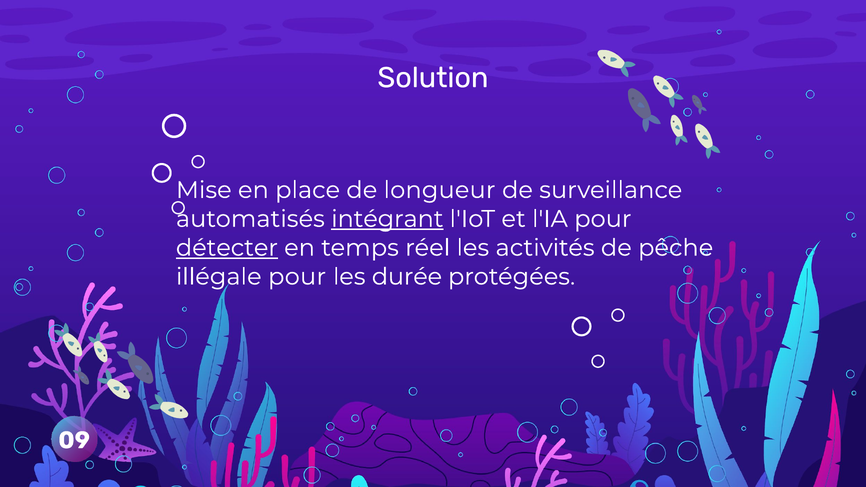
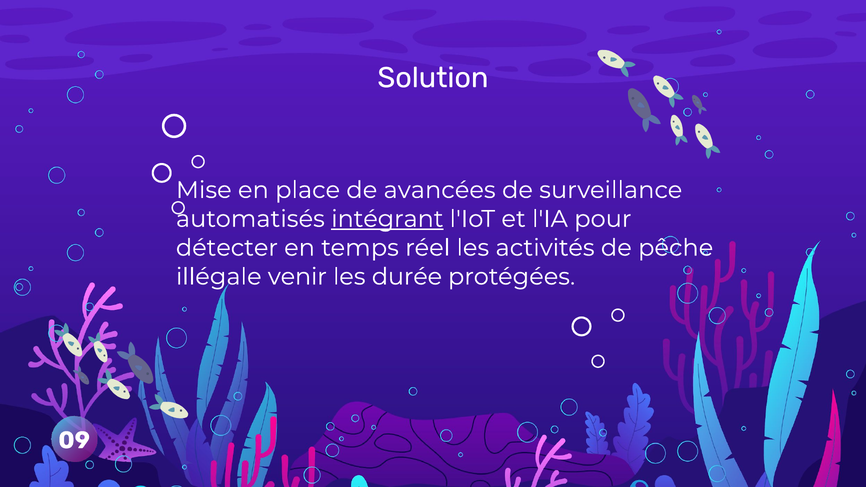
longueur: longueur -> avancées (440, 190)
détecter underline: present -> none (227, 248)
illégale pour: pour -> venir (297, 277)
